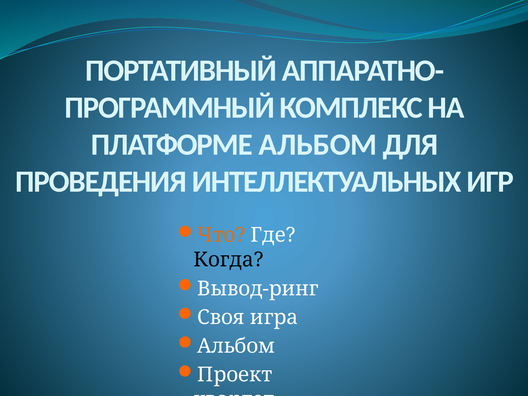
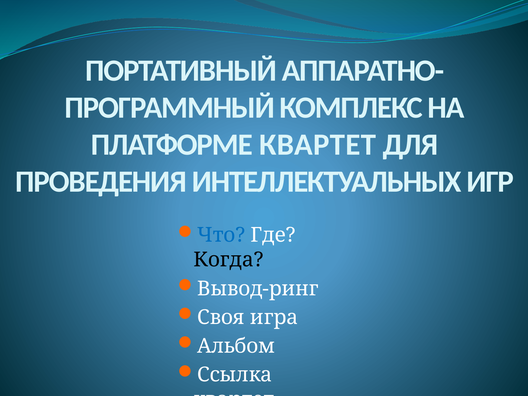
ПЛАТФОРМЕ АЛЬБОМ: АЛЬБОМ -> КВАРТЕТ (318, 145)
Что colour: orange -> blue (221, 235)
Проект: Проект -> Ссылка (235, 375)
